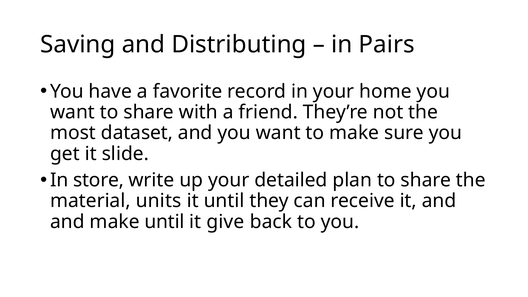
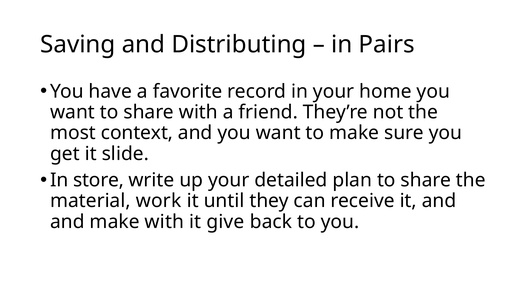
dataset: dataset -> context (137, 133)
units: units -> work (159, 201)
make until: until -> with (164, 222)
